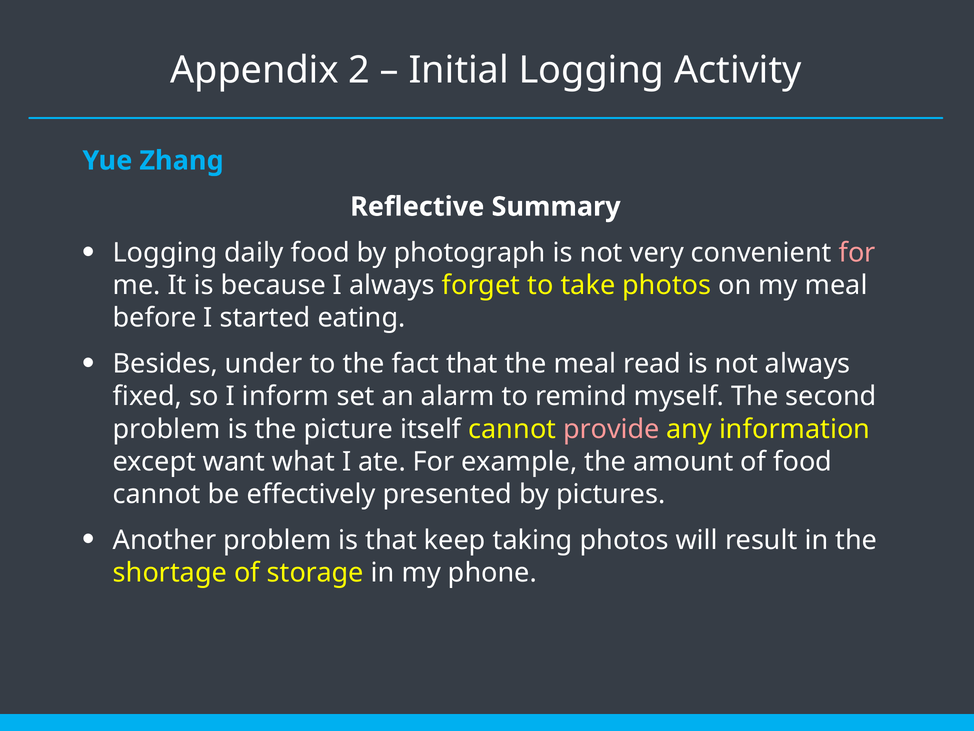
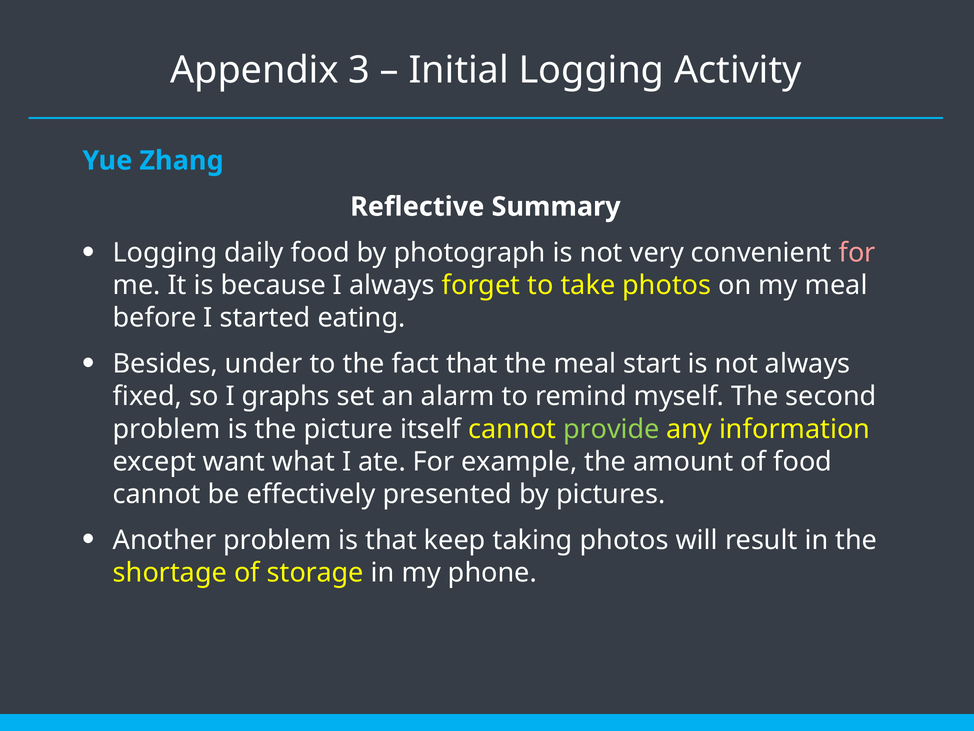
2: 2 -> 3 (359, 70)
read: read -> start (652, 364)
inform: inform -> graphs (286, 396)
provide colour: pink -> light green (611, 429)
